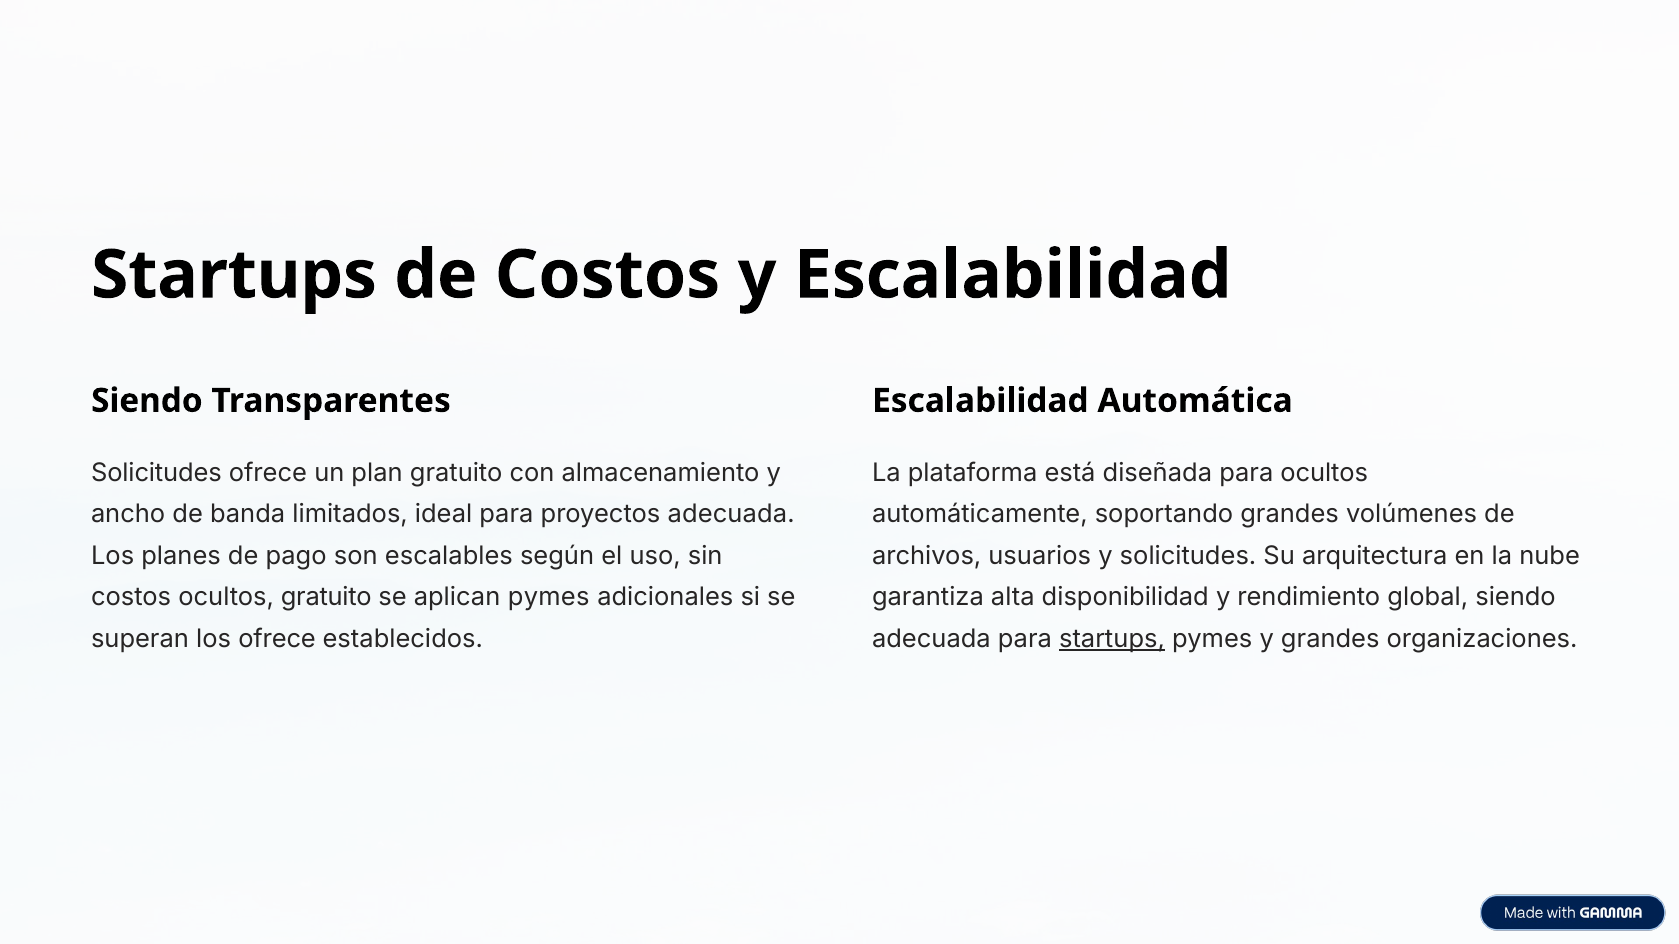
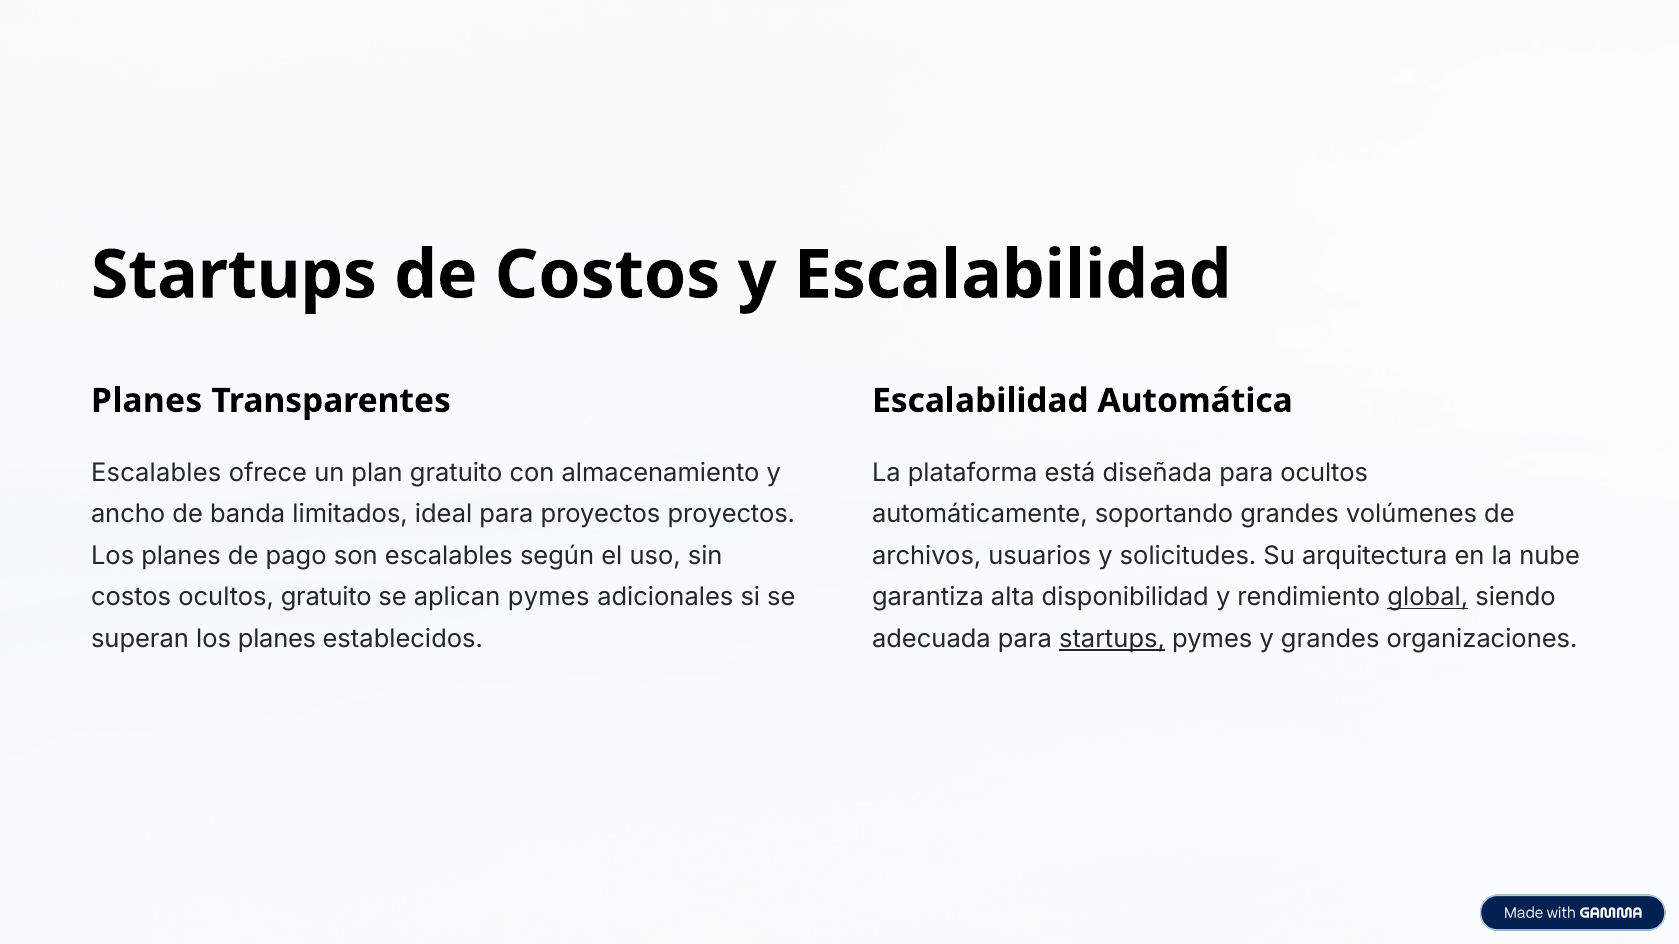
Siendo: Siendo -> Planes (147, 401)
Solicitudes: Solicitudes -> Escalables (156, 473)
proyectos adecuada: adecuada -> proyectos (731, 515)
global underline: none -> present (1428, 598)
superan los ofrece: ofrece -> planes (277, 639)
